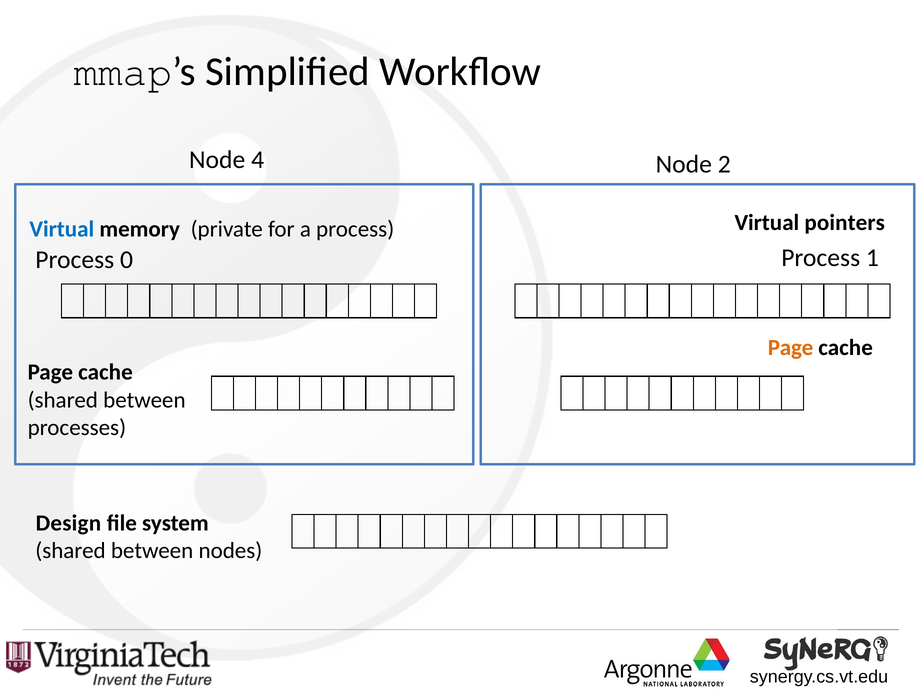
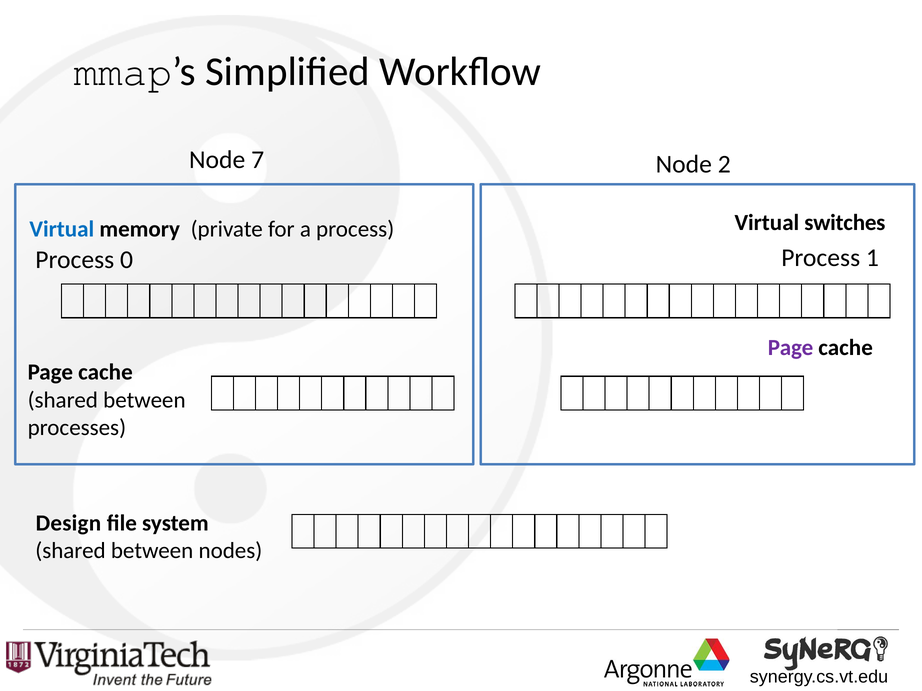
4: 4 -> 7 (258, 160)
pointers: pointers -> switches (845, 223)
Page colour: orange -> purple (791, 348)
